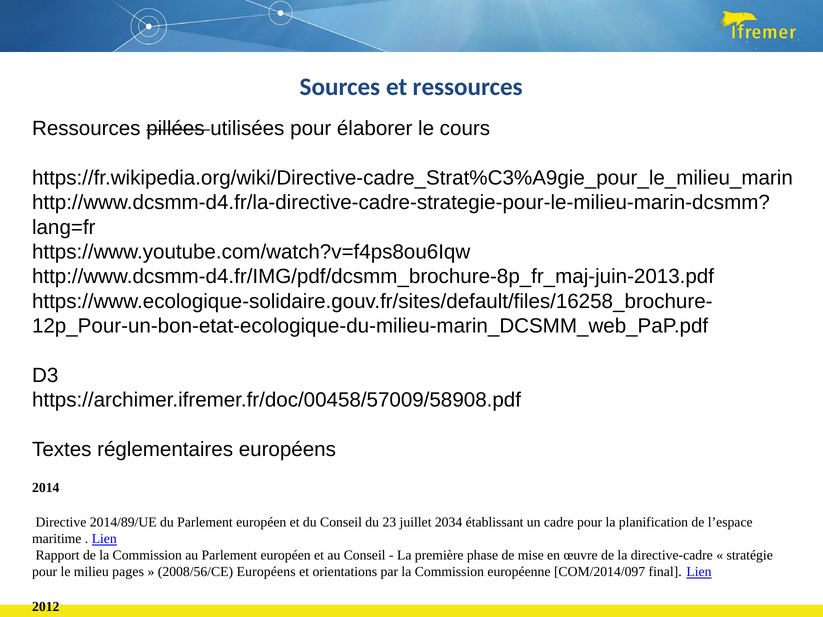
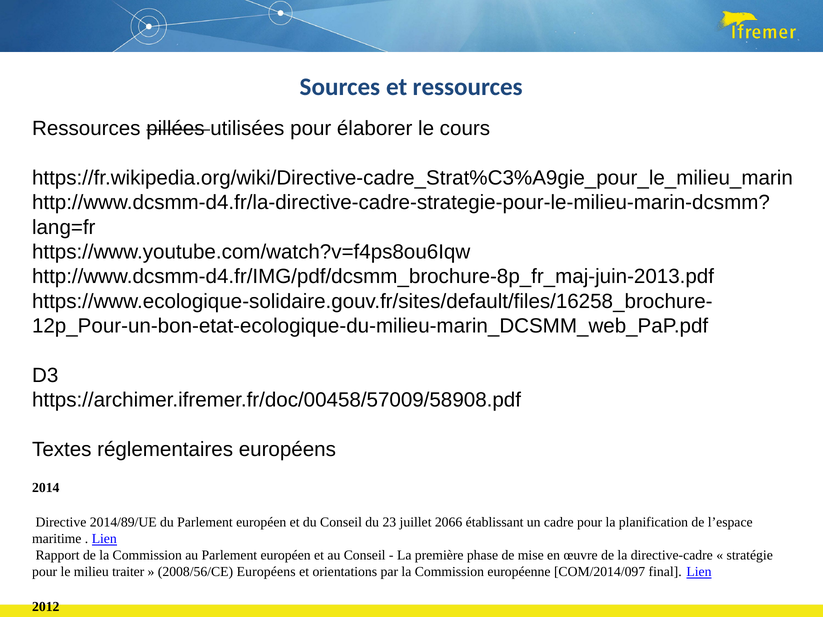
2034: 2034 -> 2066 (449, 523)
pages: pages -> traiter (128, 572)
